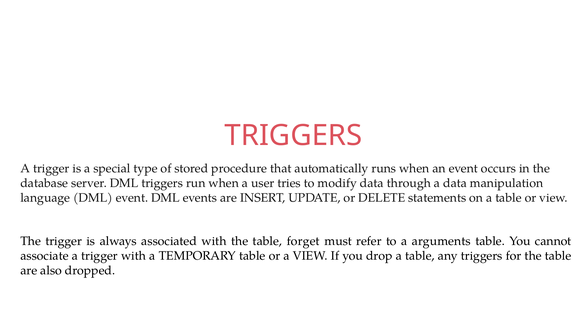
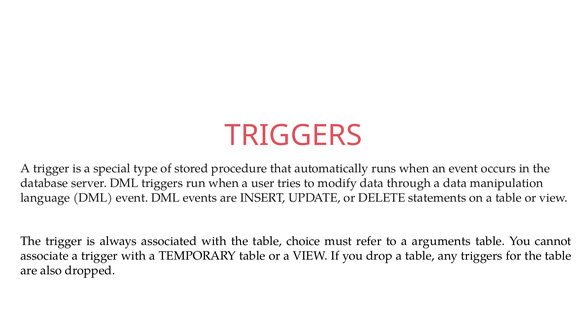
forget: forget -> choice (303, 241)
